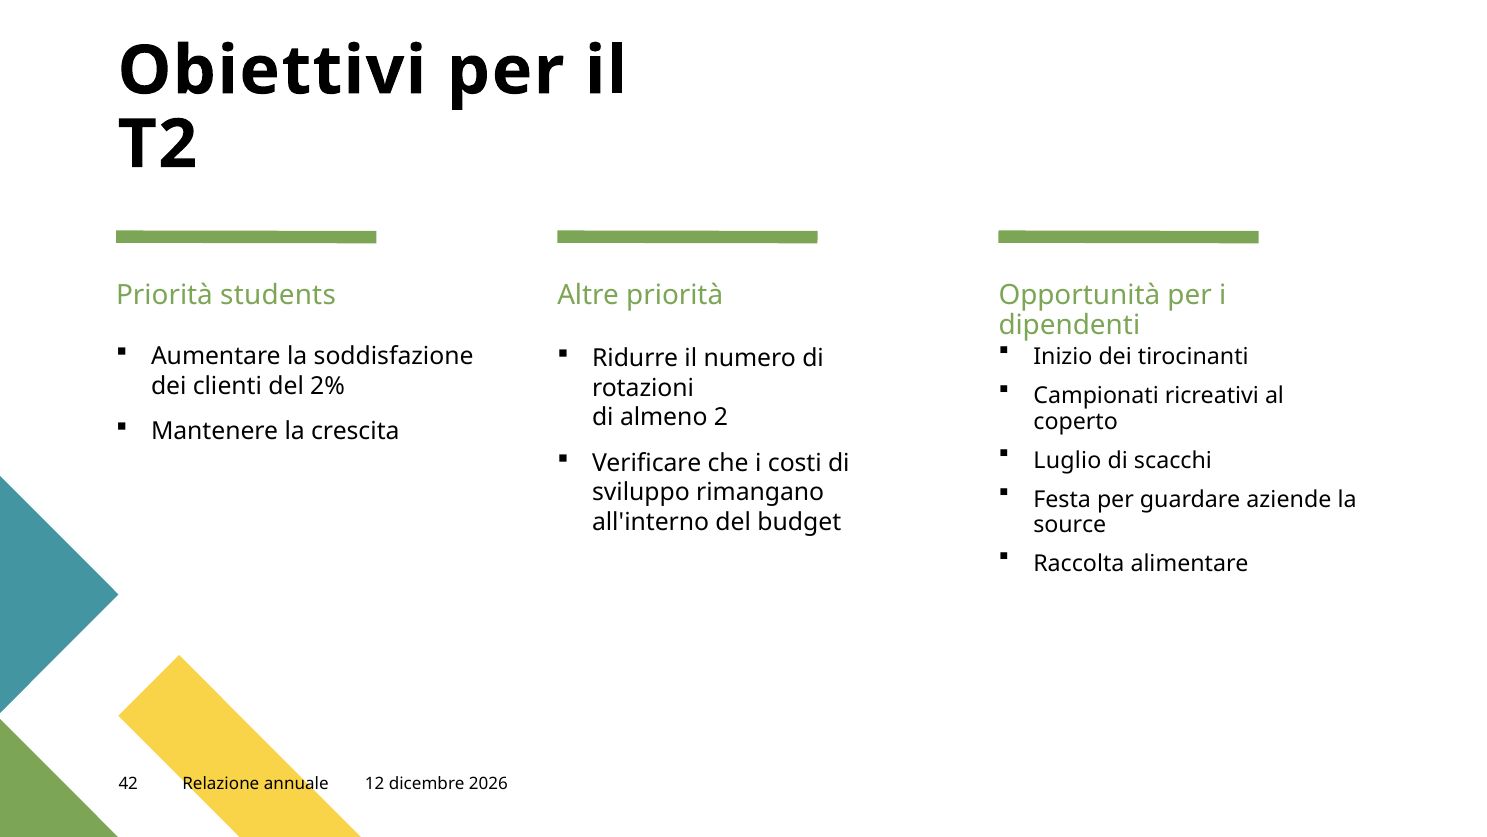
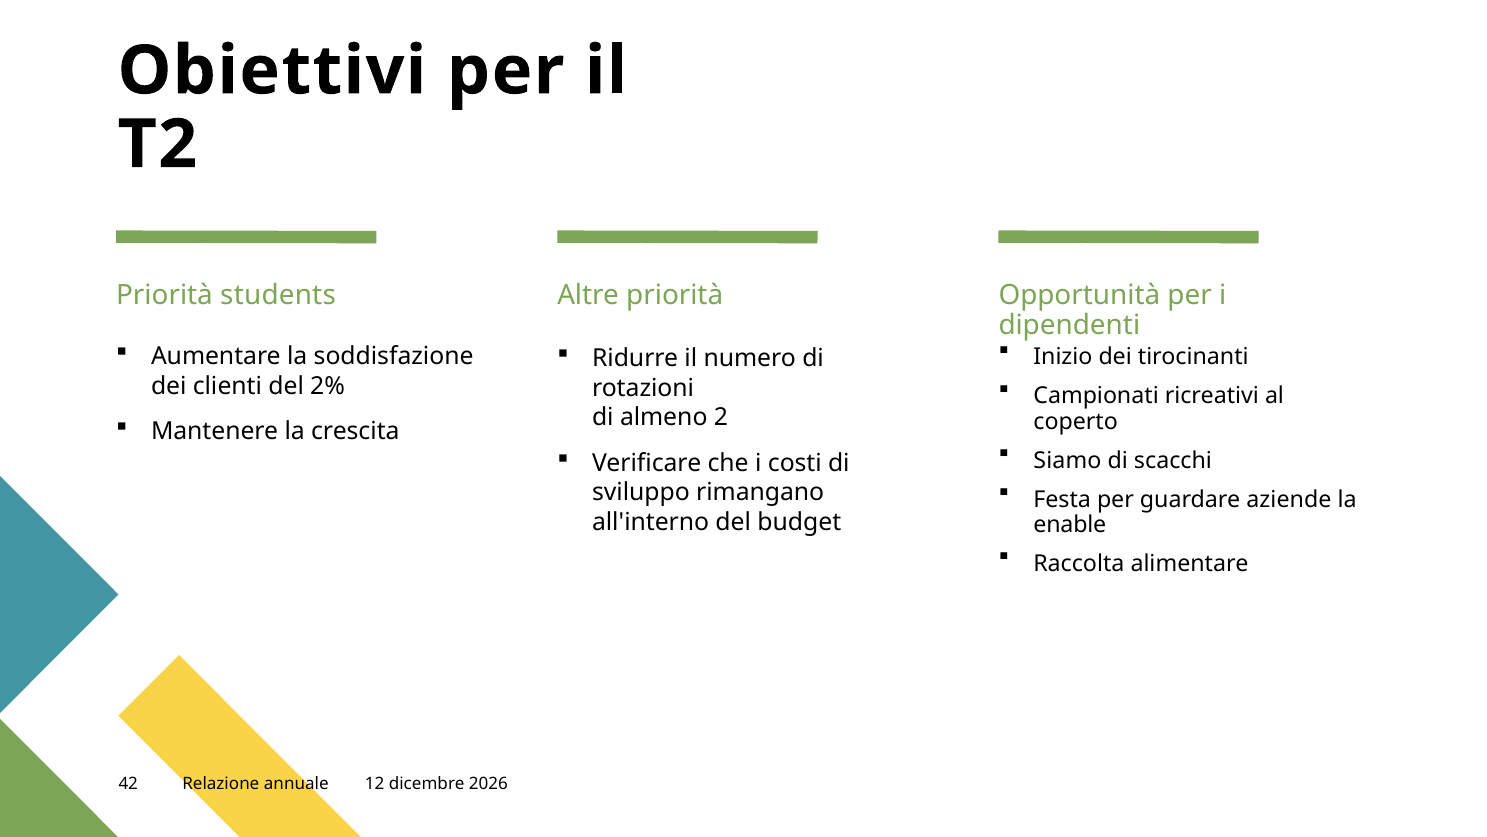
Luglio: Luglio -> Siamo (1067, 460)
source: source -> enable (1070, 524)
